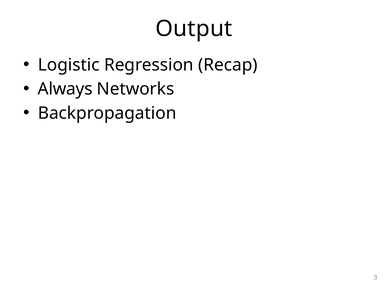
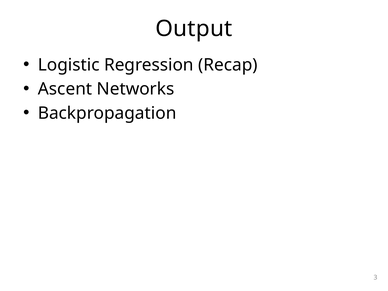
Always: Always -> Ascent (65, 89)
